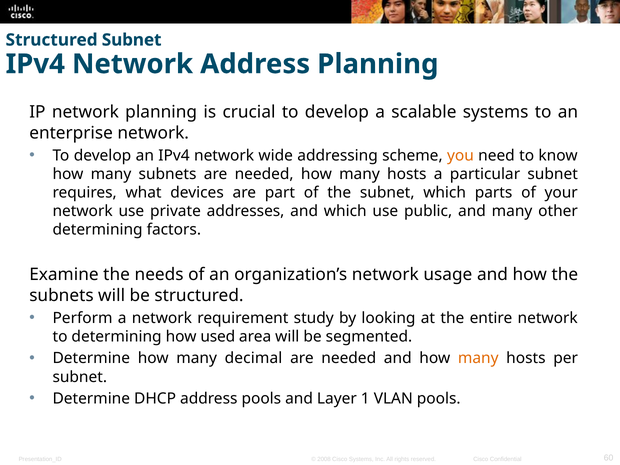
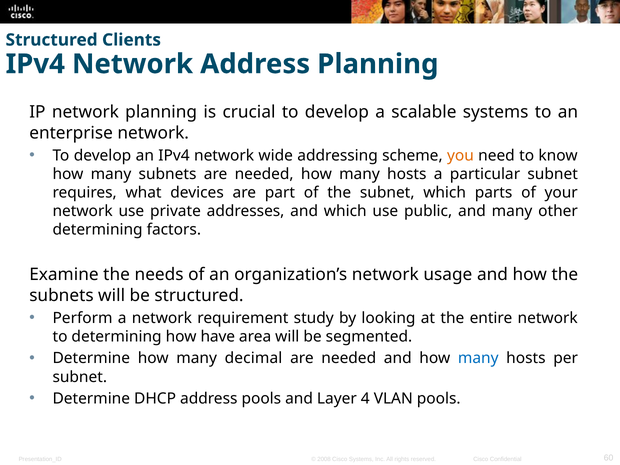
Structured Subnet: Subnet -> Clients (132, 40)
used: used -> have (218, 337)
many colour: orange -> blue (478, 358)
1: 1 -> 4 (365, 399)
